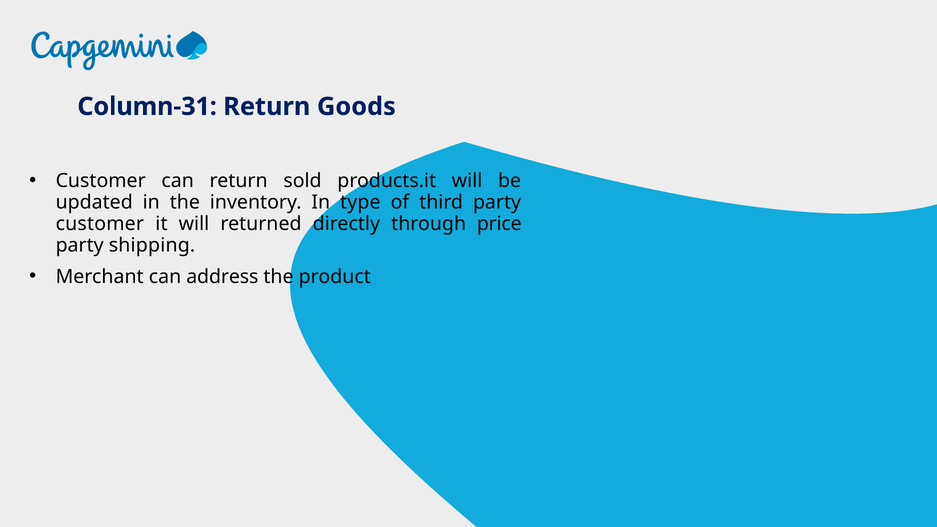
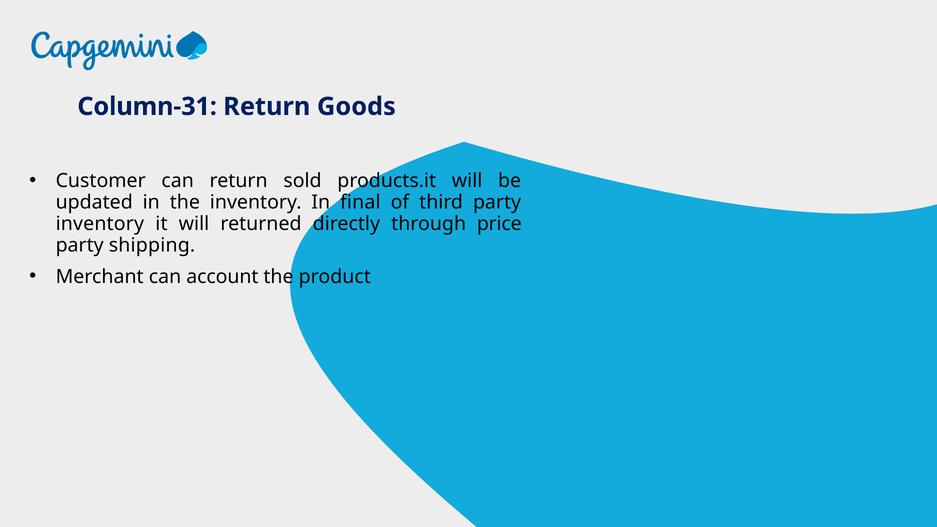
type: type -> final (360, 202)
customer: customer -> inventory (100, 224)
address: address -> account (222, 277)
